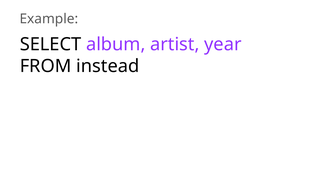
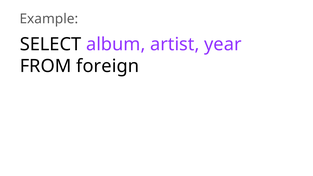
instead: instead -> foreign (108, 66)
